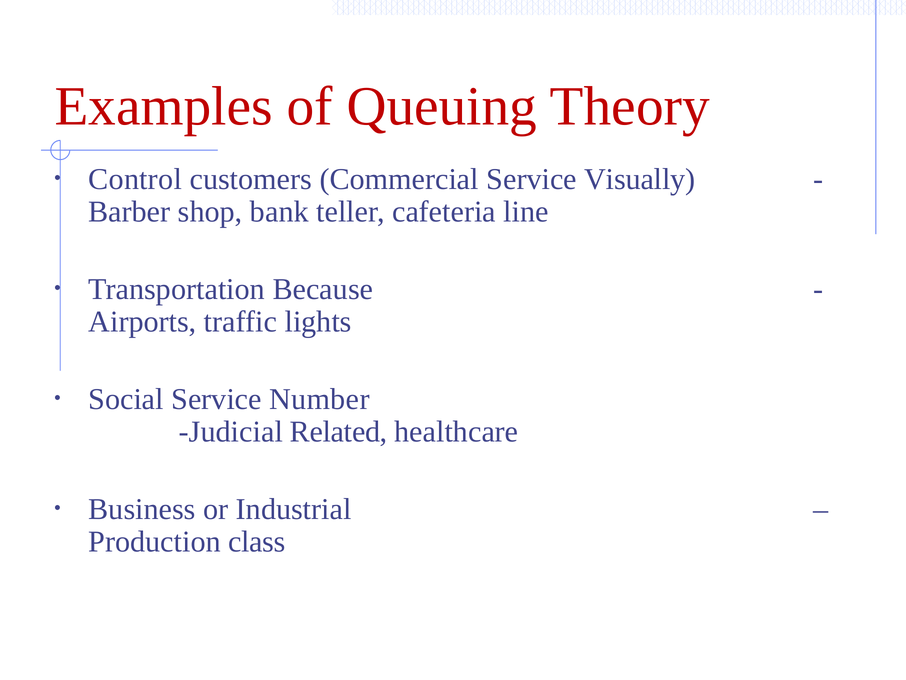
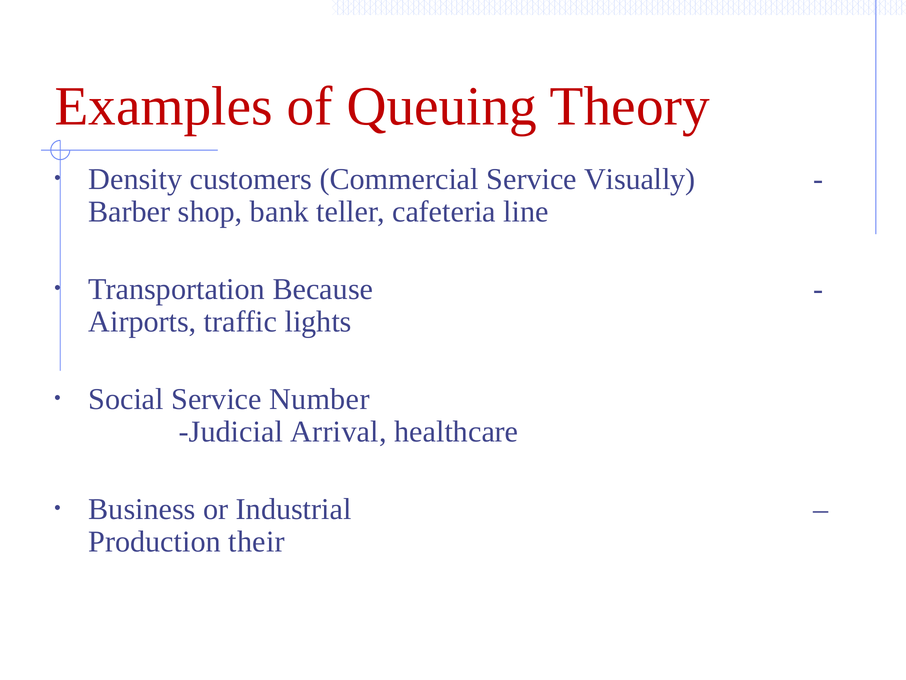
Control: Control -> Density (135, 179)
Related: Related -> Arrival (338, 432)
class: class -> their (257, 541)
